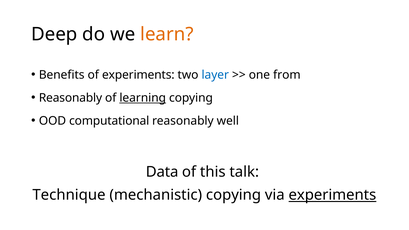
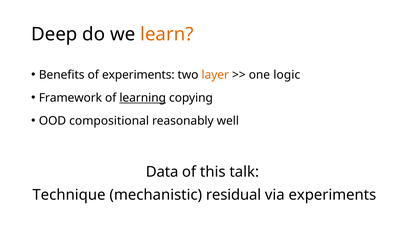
layer colour: blue -> orange (215, 75)
from: from -> logic (287, 75)
Reasonably: Reasonably -> Framework (70, 98)
computational: computational -> compositional (109, 121)
mechanistic copying: copying -> residual (234, 195)
experiments underline: present -> none (332, 195)
